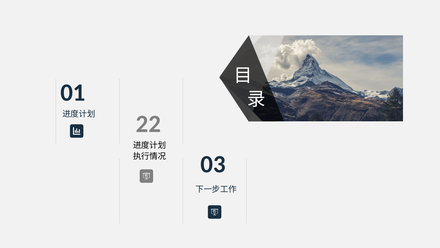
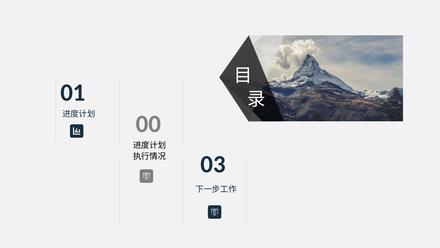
22: 22 -> 00 (148, 124)
